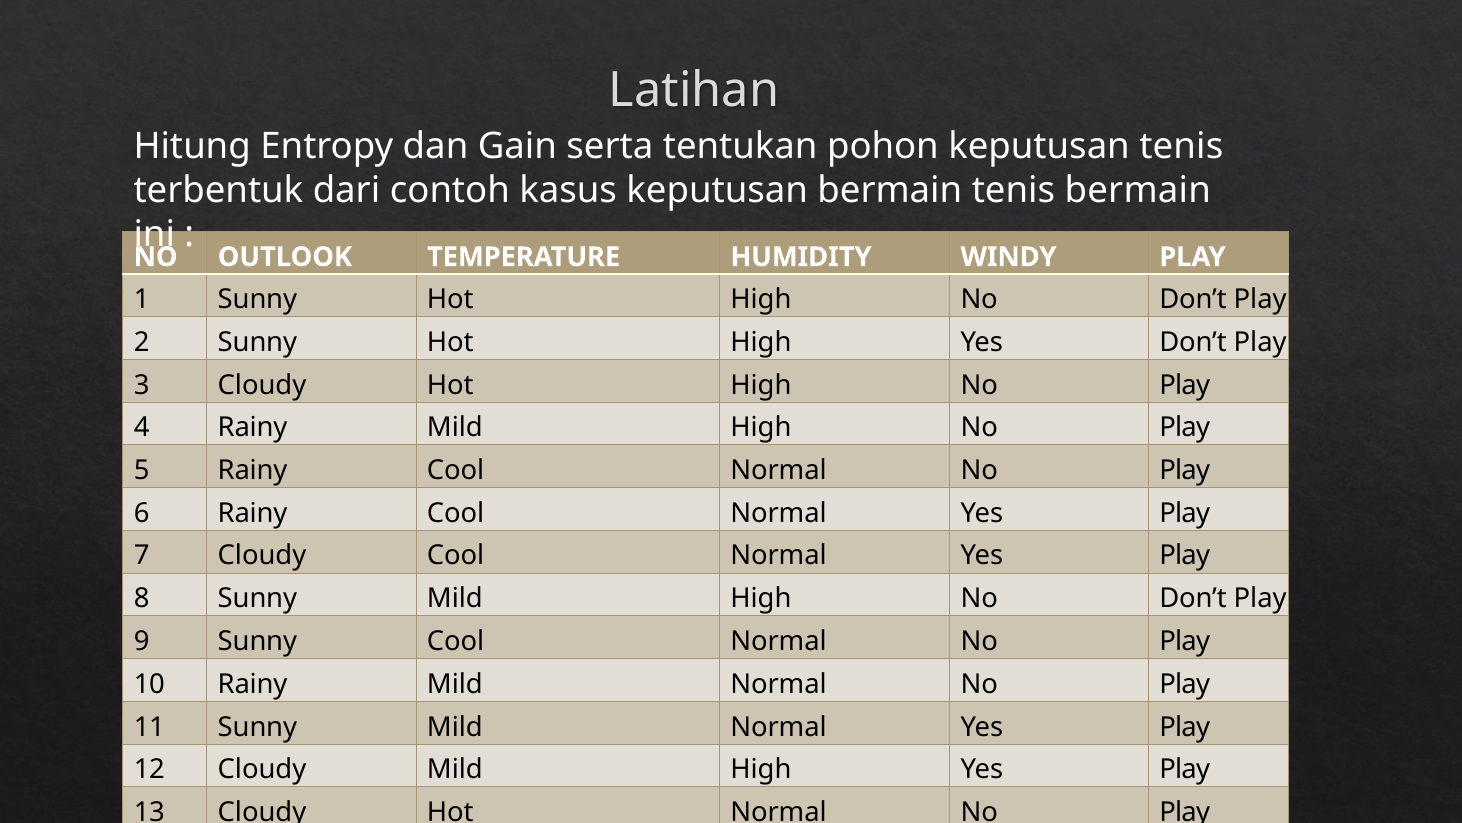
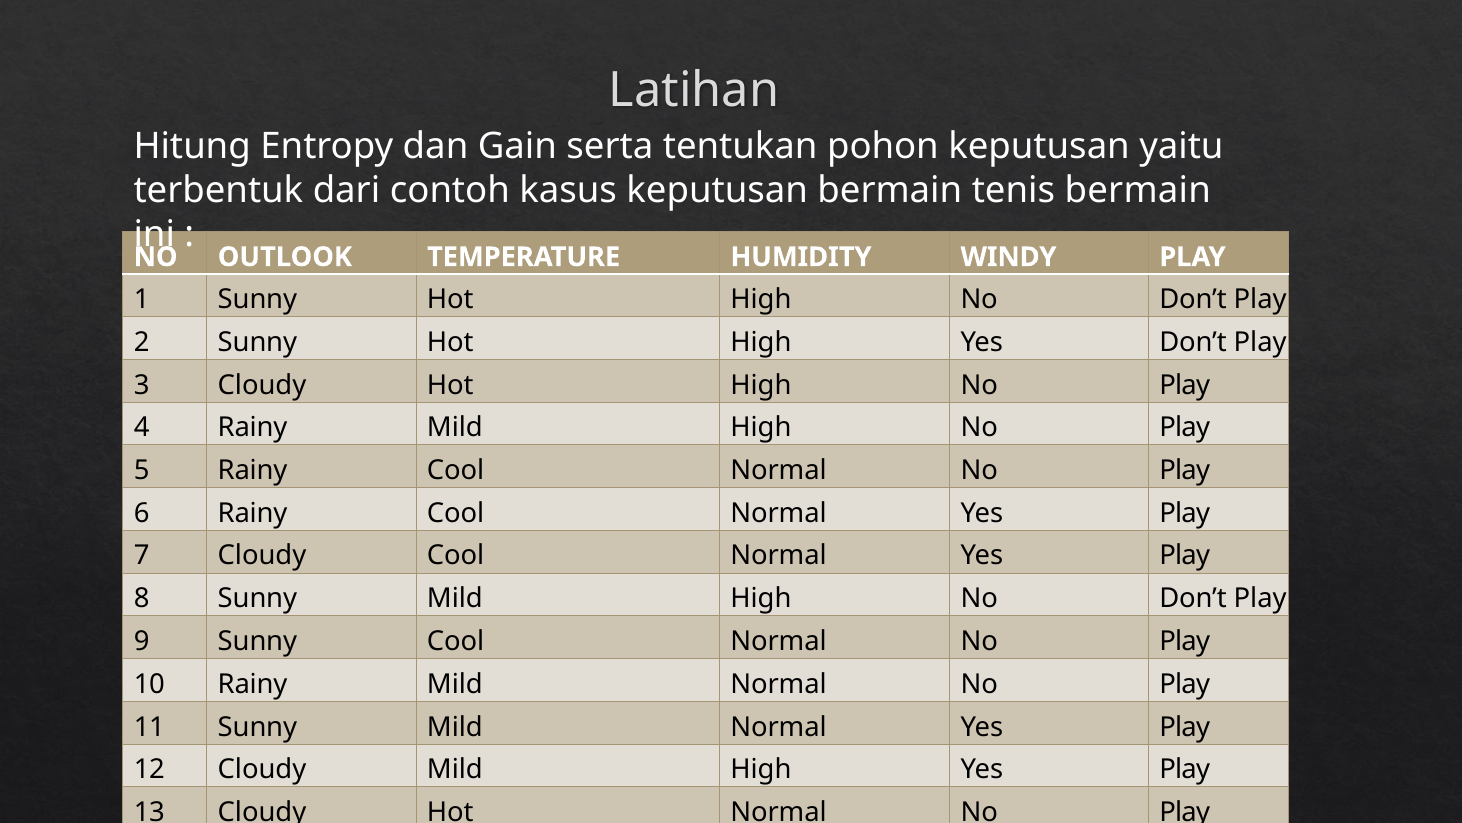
keputusan tenis: tenis -> yaitu (1181, 146)
